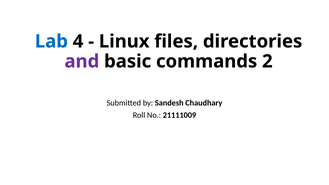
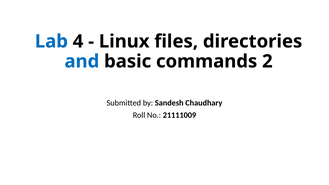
and colour: purple -> blue (82, 61)
